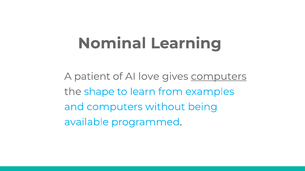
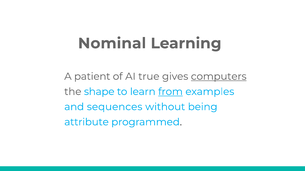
love: love -> true (149, 77)
from underline: none -> present (170, 92)
and computers: computers -> sequences (115, 107)
available: available -> attribute (87, 122)
